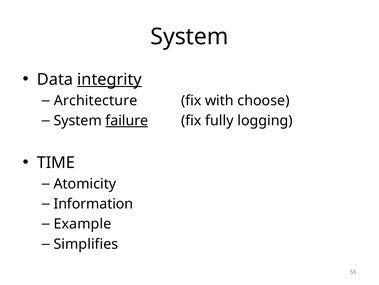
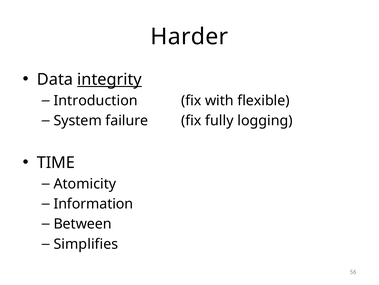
System: System -> Harder (189, 37)
Architecture: Architecture -> Introduction (96, 100)
choose: choose -> flexible (264, 100)
failure underline: present -> none (127, 120)
Example: Example -> Between (83, 223)
